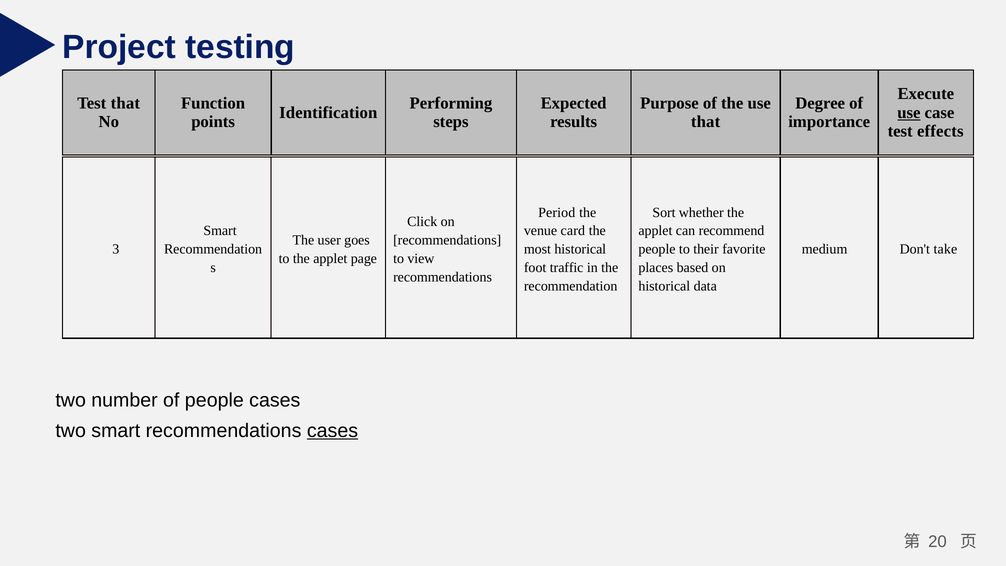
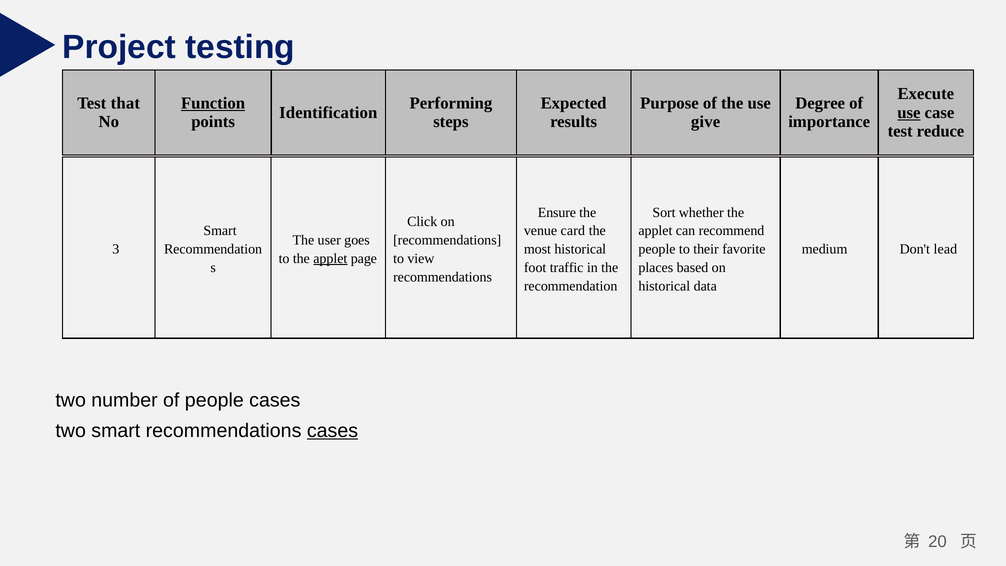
Function underline: none -> present (213, 103)
that: that -> give (706, 122)
effects: effects -> reduce (940, 131)
Period: Period -> Ensure (557, 212)
take: take -> lead (945, 249)
applet underline: none -> present (330, 258)
